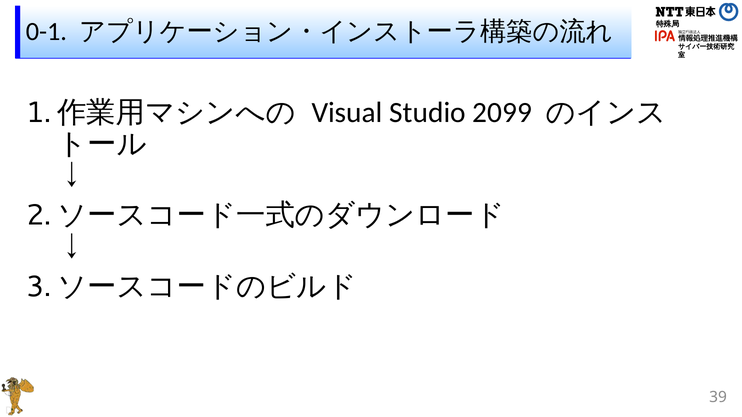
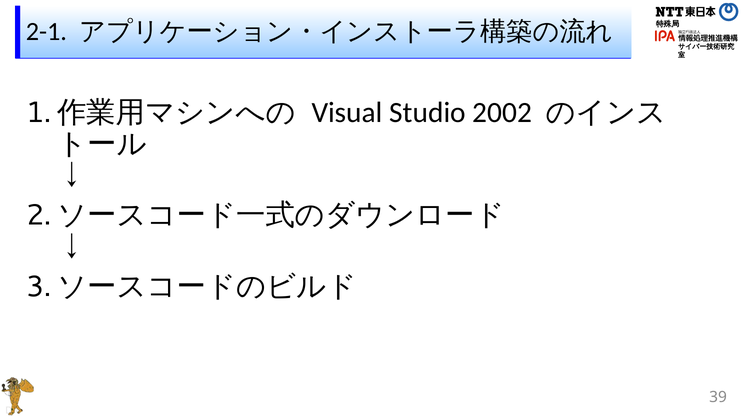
0-1: 0-1 -> 2-1 (46, 32)
2099: 2099 -> 2002 (502, 112)
